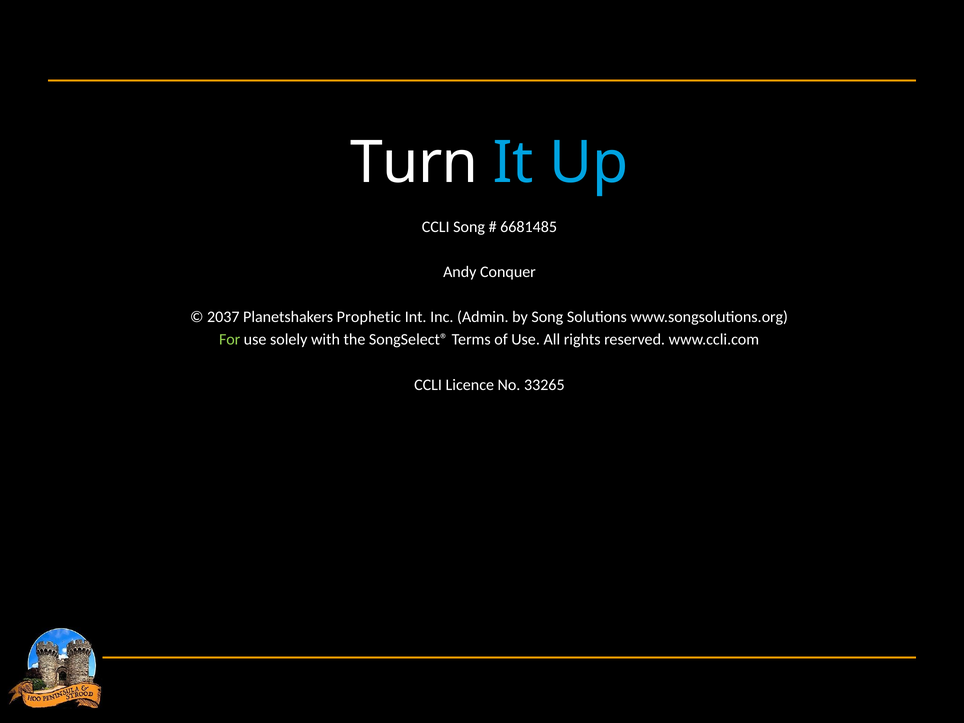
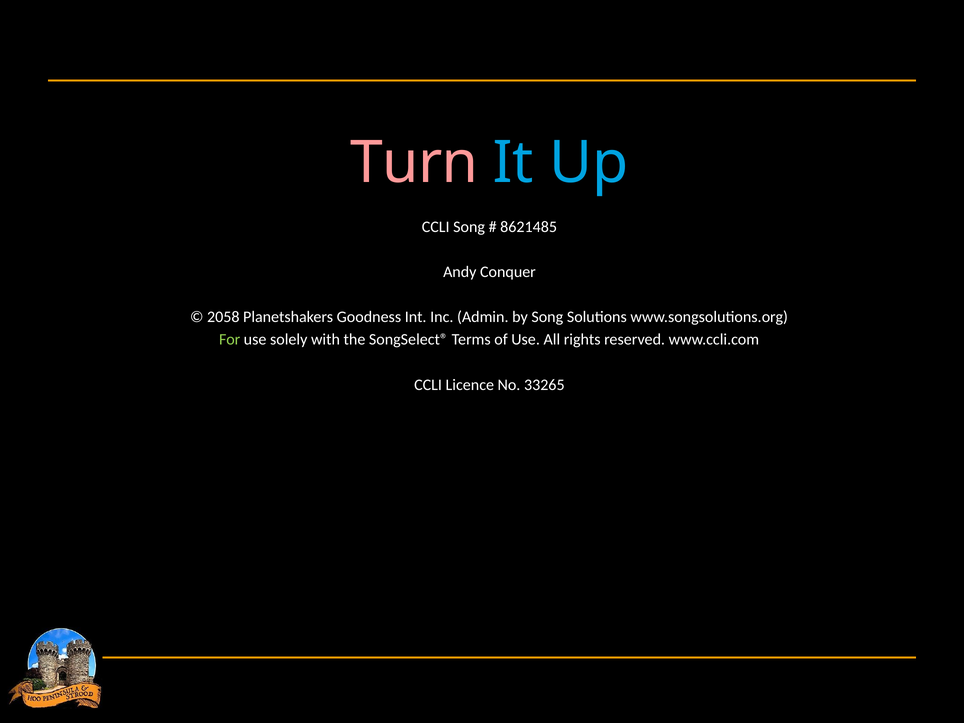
Turn colour: white -> pink (414, 163)
6681485: 6681485 -> 8621485 (529, 227)
2037: 2037 -> 2058 (223, 317)
Prophetic: Prophetic -> Goodness (369, 317)
